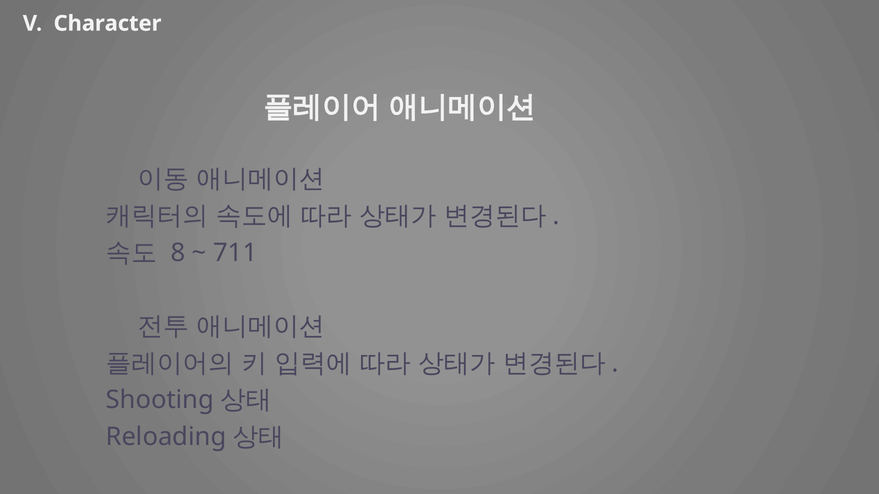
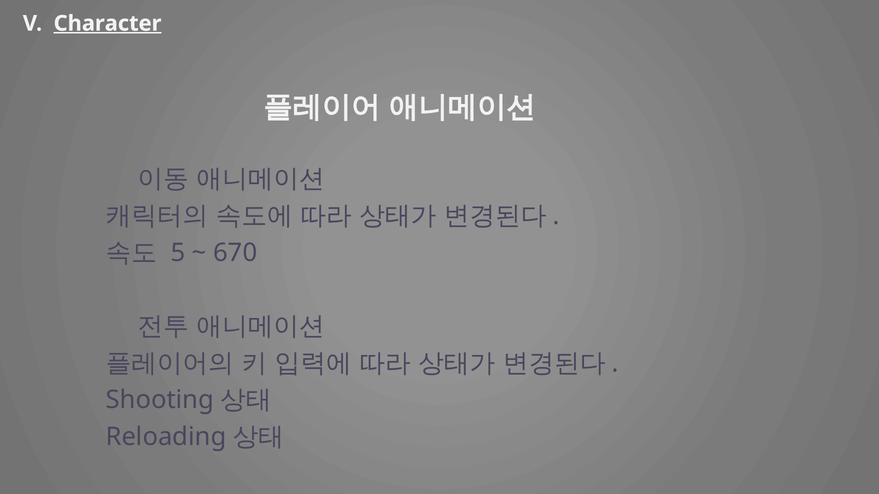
Character underline: none -> present (107, 23)
8: 8 -> 5 (178, 253)
711: 711 -> 670 (235, 253)
